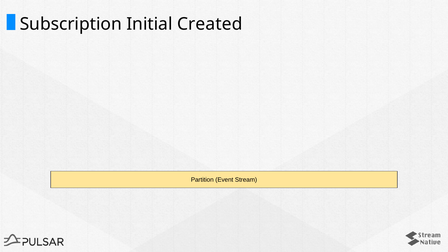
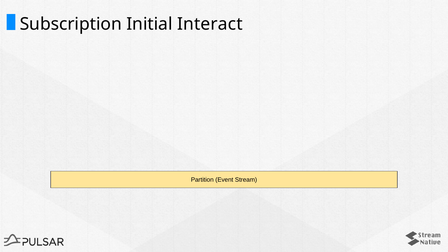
Created: Created -> Interact (210, 24)
